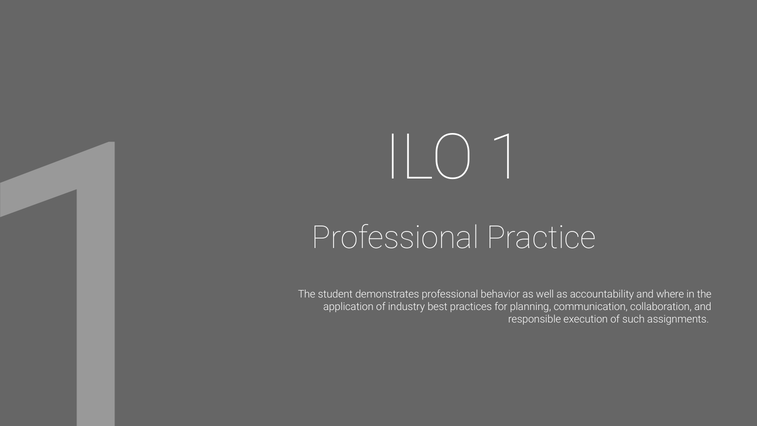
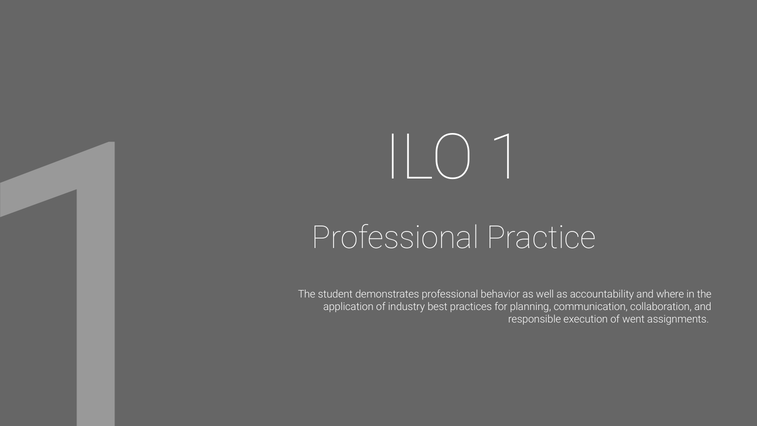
such: such -> went (634, 319)
